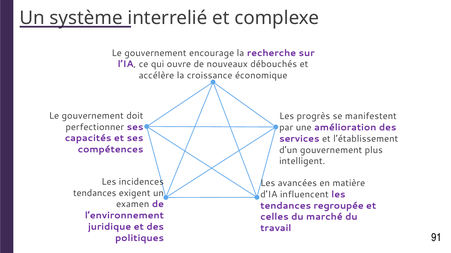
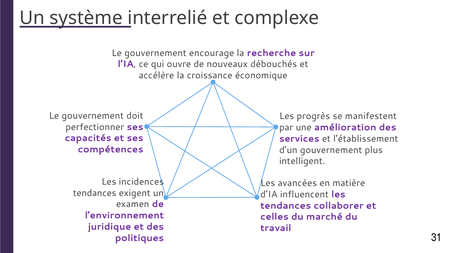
regroupée: regroupée -> collaborer (339, 206)
91: 91 -> 31 (436, 238)
